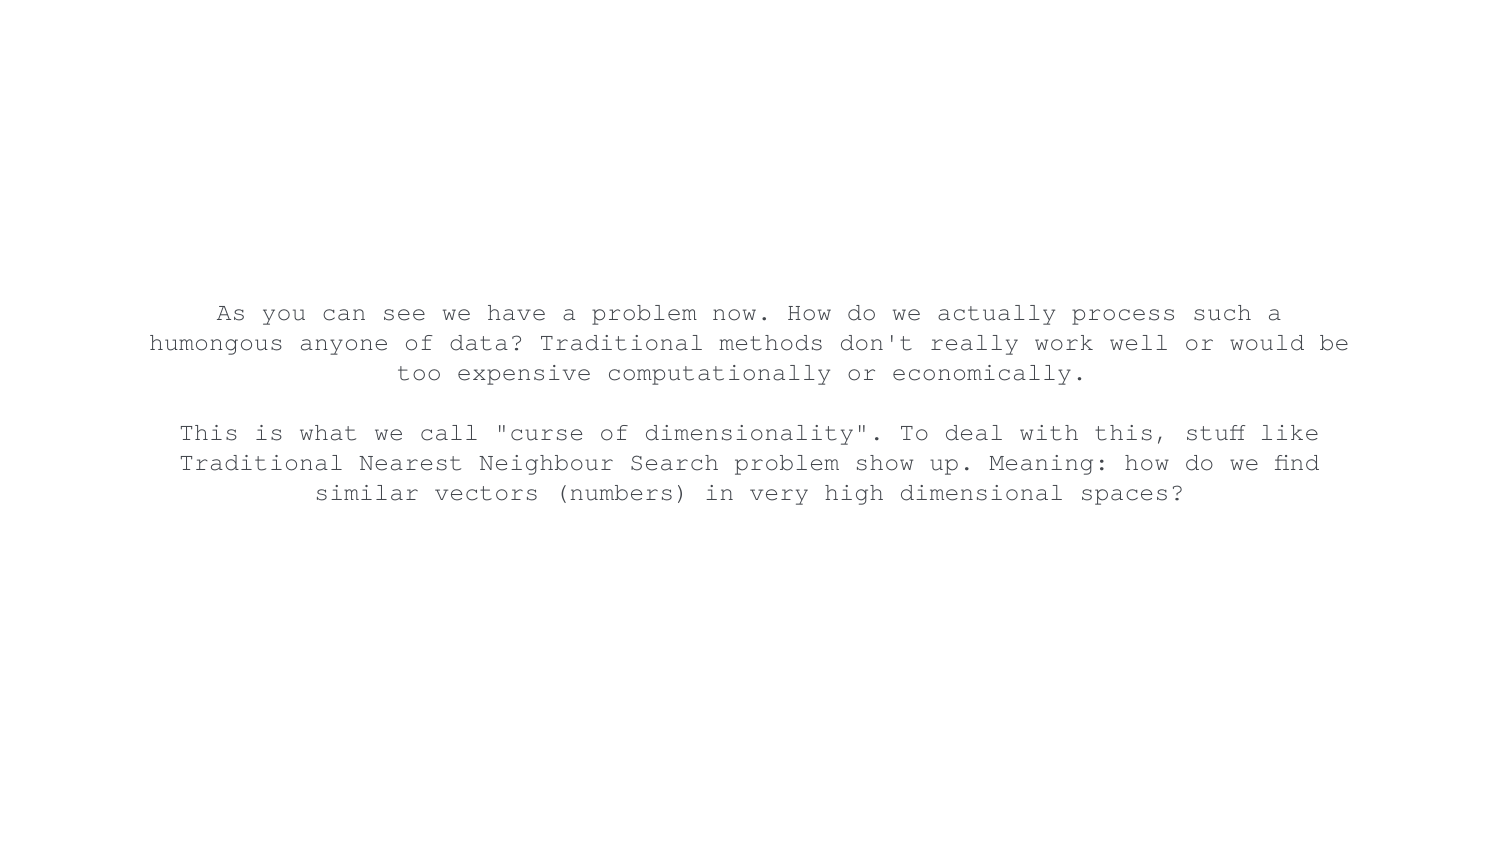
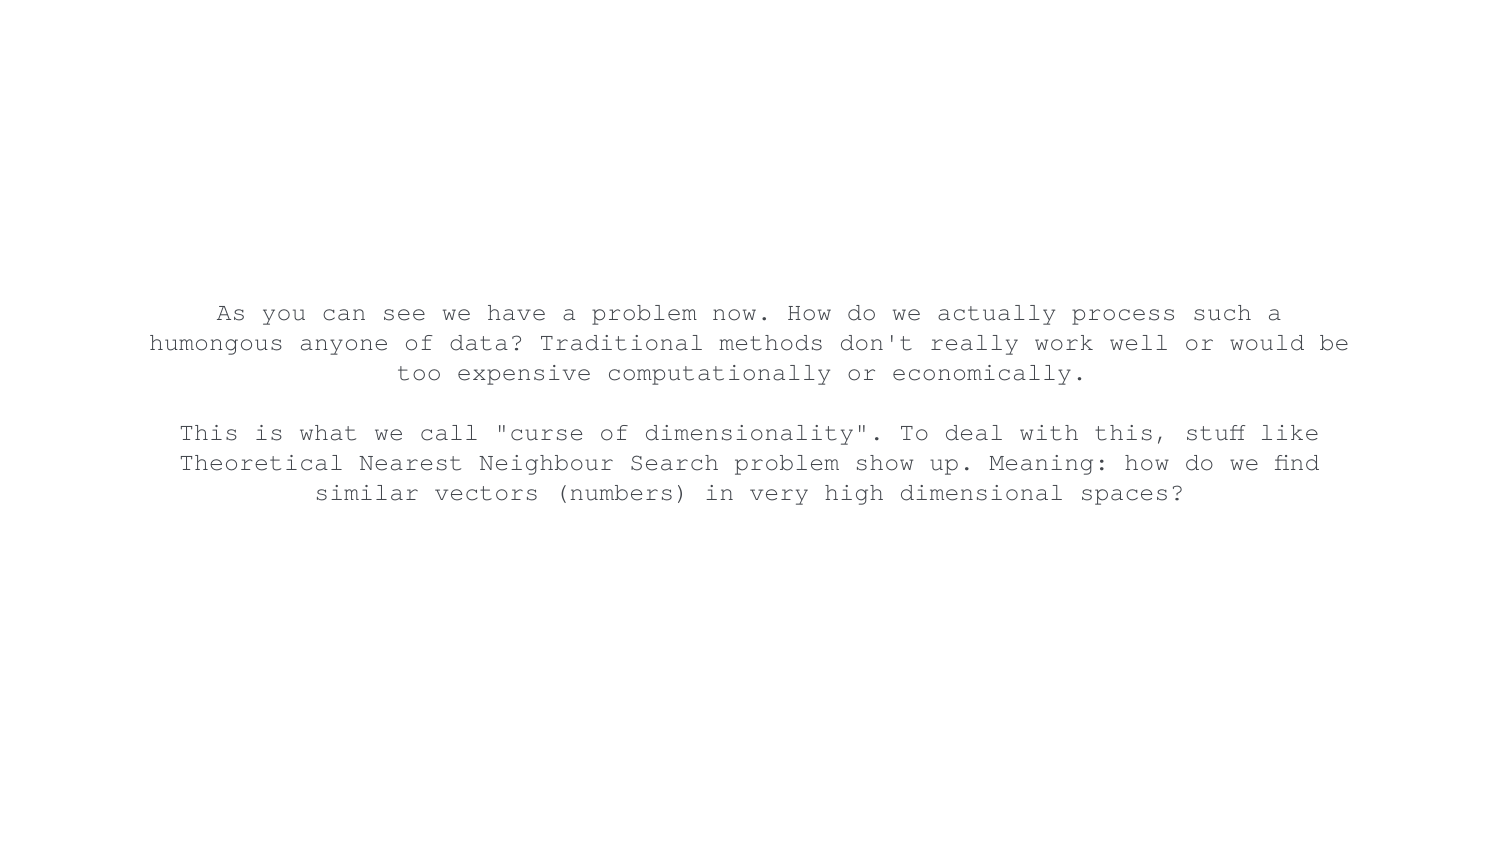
Traditional: Traditional -> Theoretical (262, 462)
